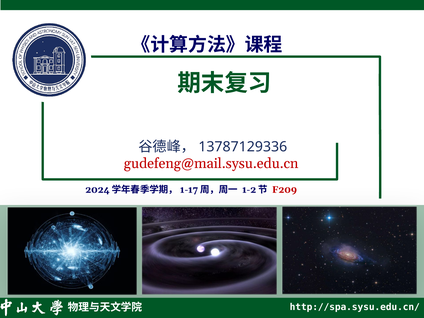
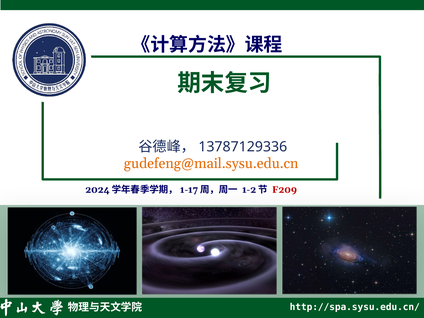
gudefeng@mail.sysu.edu.cn colour: red -> orange (211, 164)
